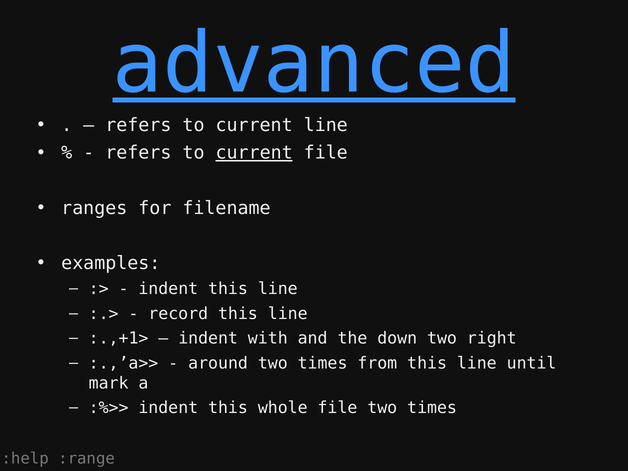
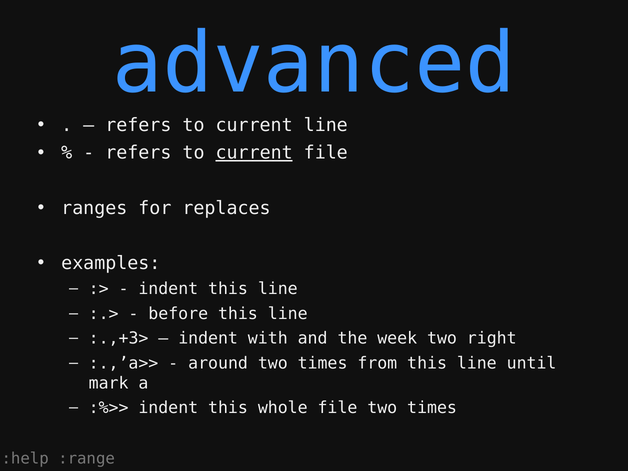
advanced underline: present -> none (314, 64)
filename: filename -> replaces (227, 208)
record: record -> before (178, 314)
:.,+1>: :.,+1> -> :.,+3> (119, 338)
down: down -> week (397, 338)
